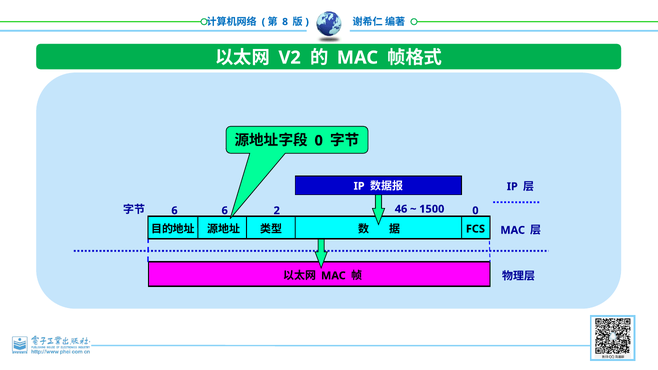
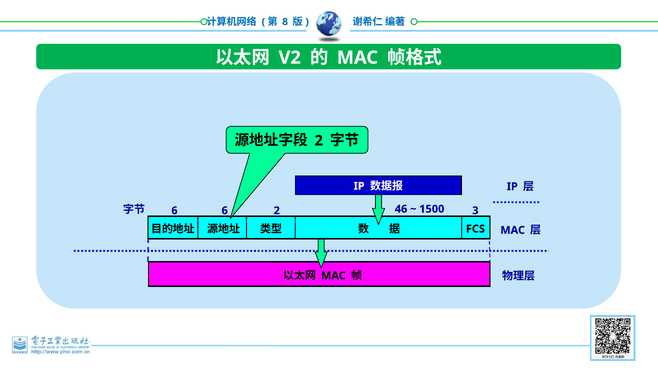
0: 0 -> 2 (319, 141)
0: 0 -> 3 (475, 211)
